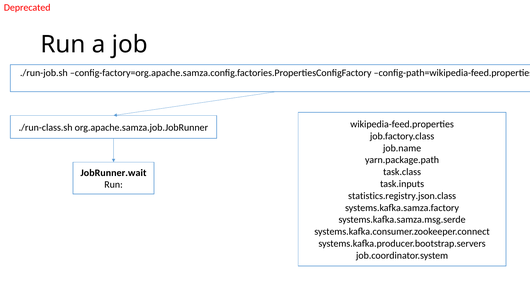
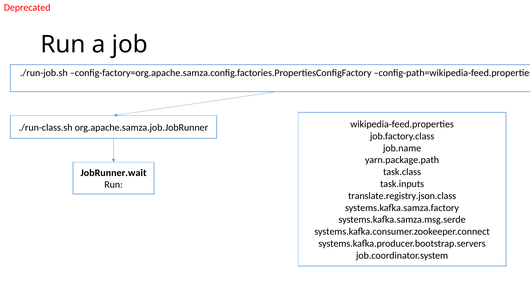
statistics.registry.json.class: statistics.registry.json.class -> translate.registry.json.class (402, 196)
